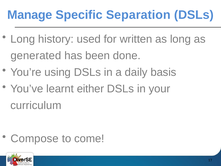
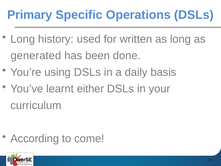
Manage: Manage -> Primary (30, 15)
Separation: Separation -> Operations (138, 15)
Compose: Compose -> According (35, 138)
